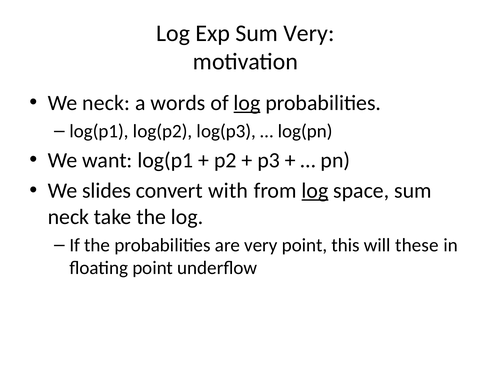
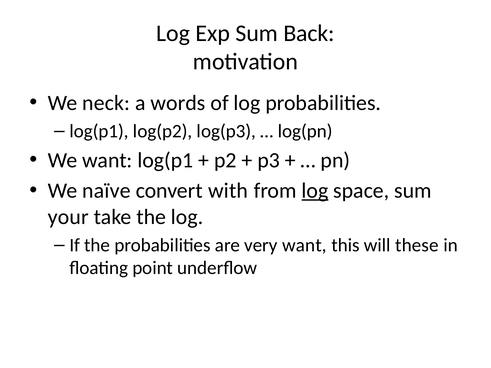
Sum Very: Very -> Back (309, 33)
log underline: present -> none (247, 103)
slides: slides -> naïve (106, 191)
neck: neck -> your (68, 217)
very point: point -> want (304, 245)
